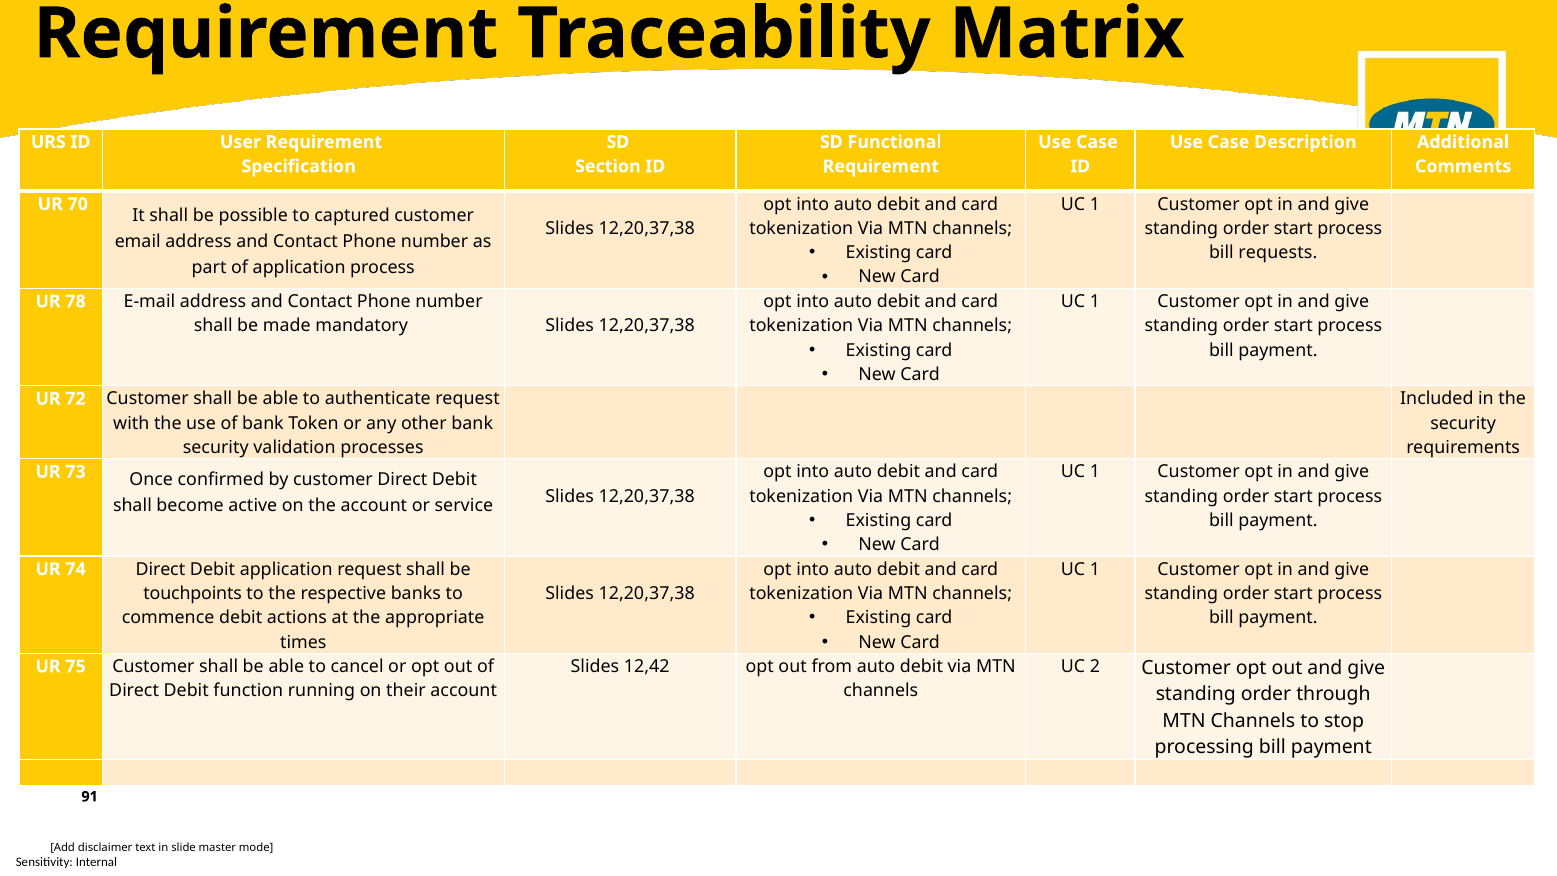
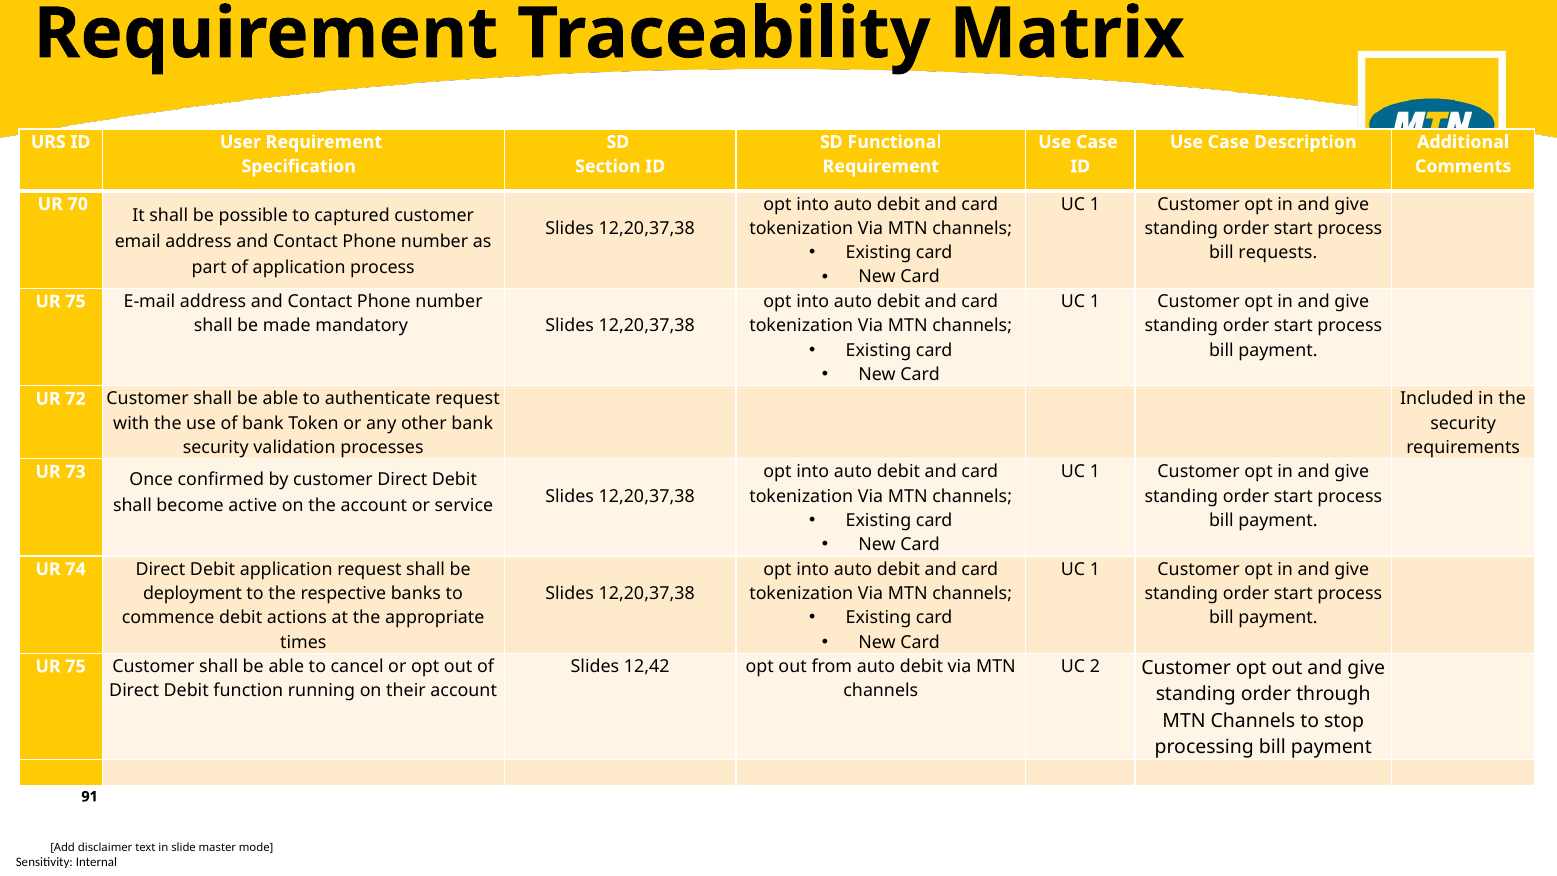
78: 78 -> 75 (75, 301)
touchpoints: touchpoints -> deployment (193, 593)
